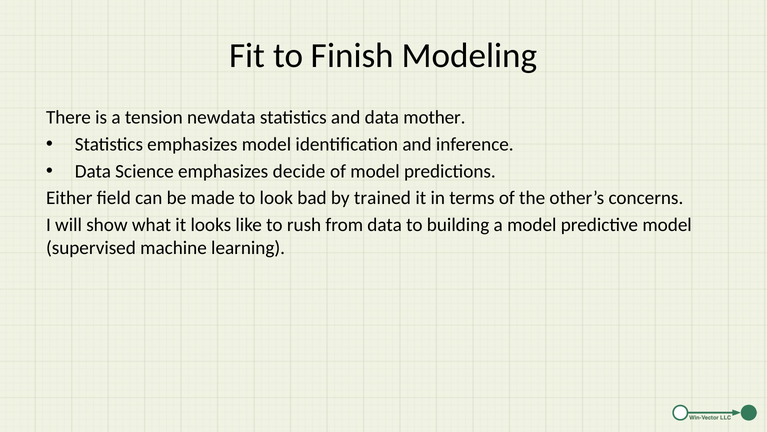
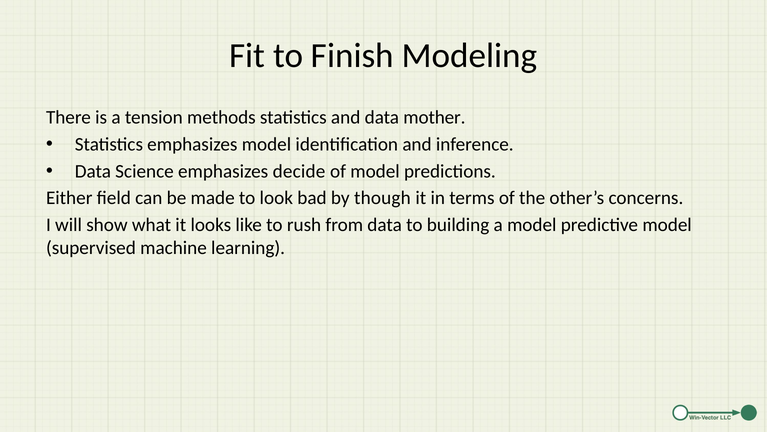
newdata: newdata -> methods (221, 117)
trained: trained -> though (382, 198)
